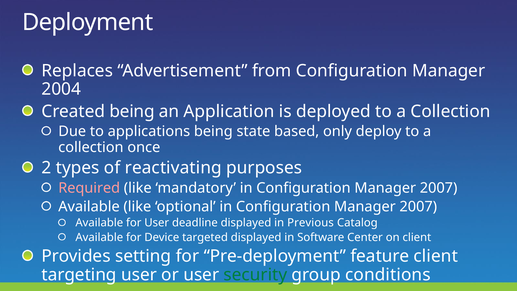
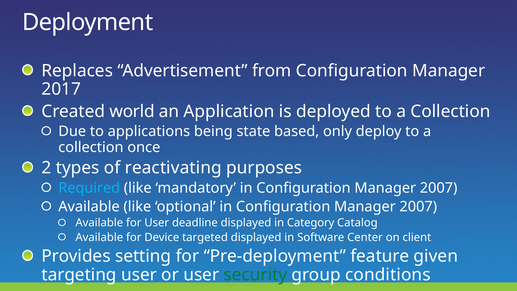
2004: 2004 -> 2017 (61, 89)
Created being: being -> world (132, 111)
Required colour: pink -> light blue (89, 188)
Previous: Previous -> Category (311, 223)
feature client: client -> given (436, 256)
